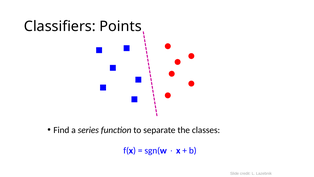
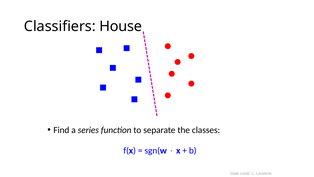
Points: Points -> House (121, 26)
